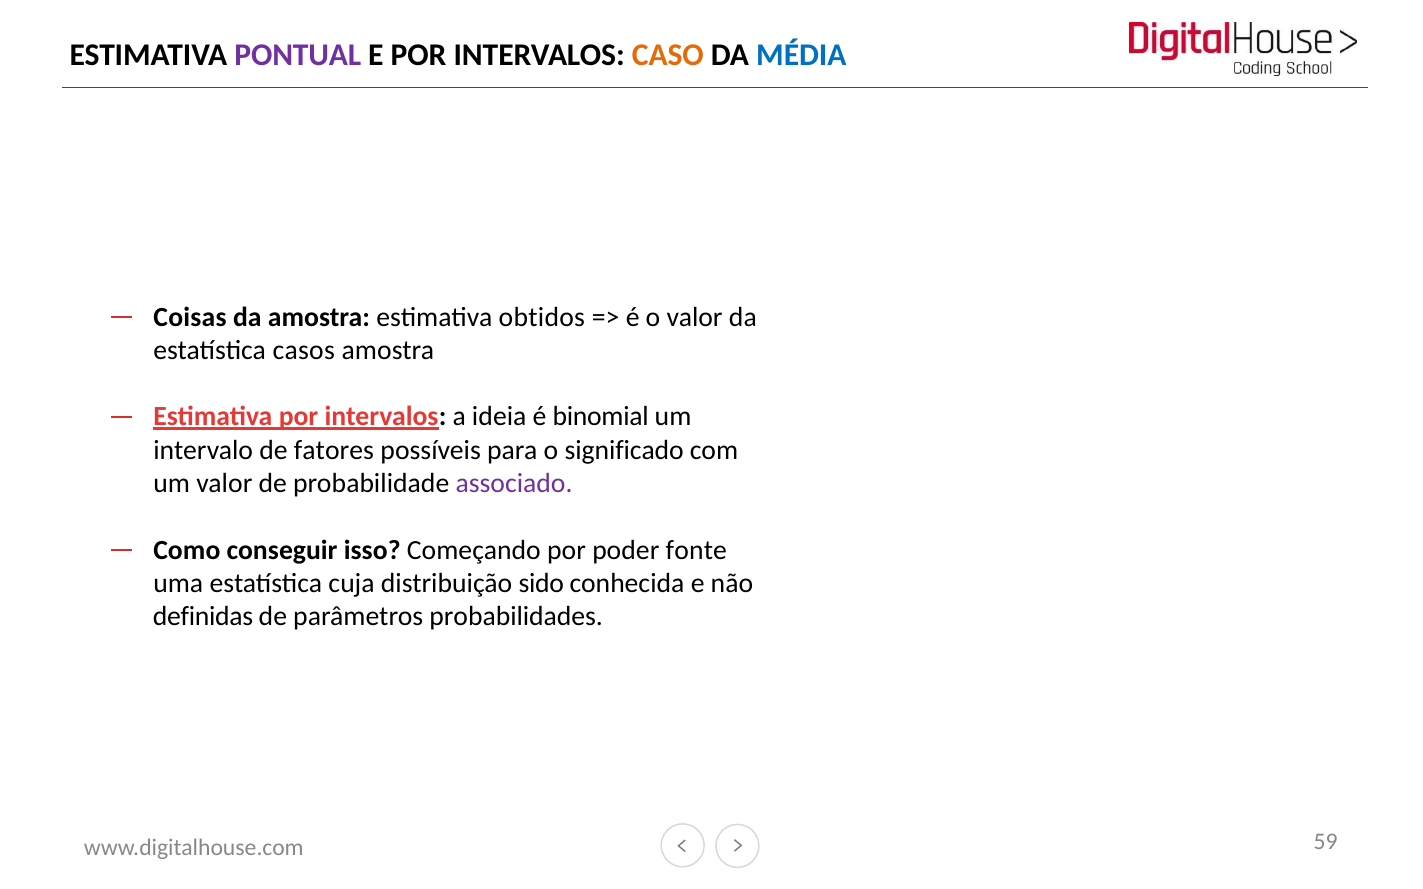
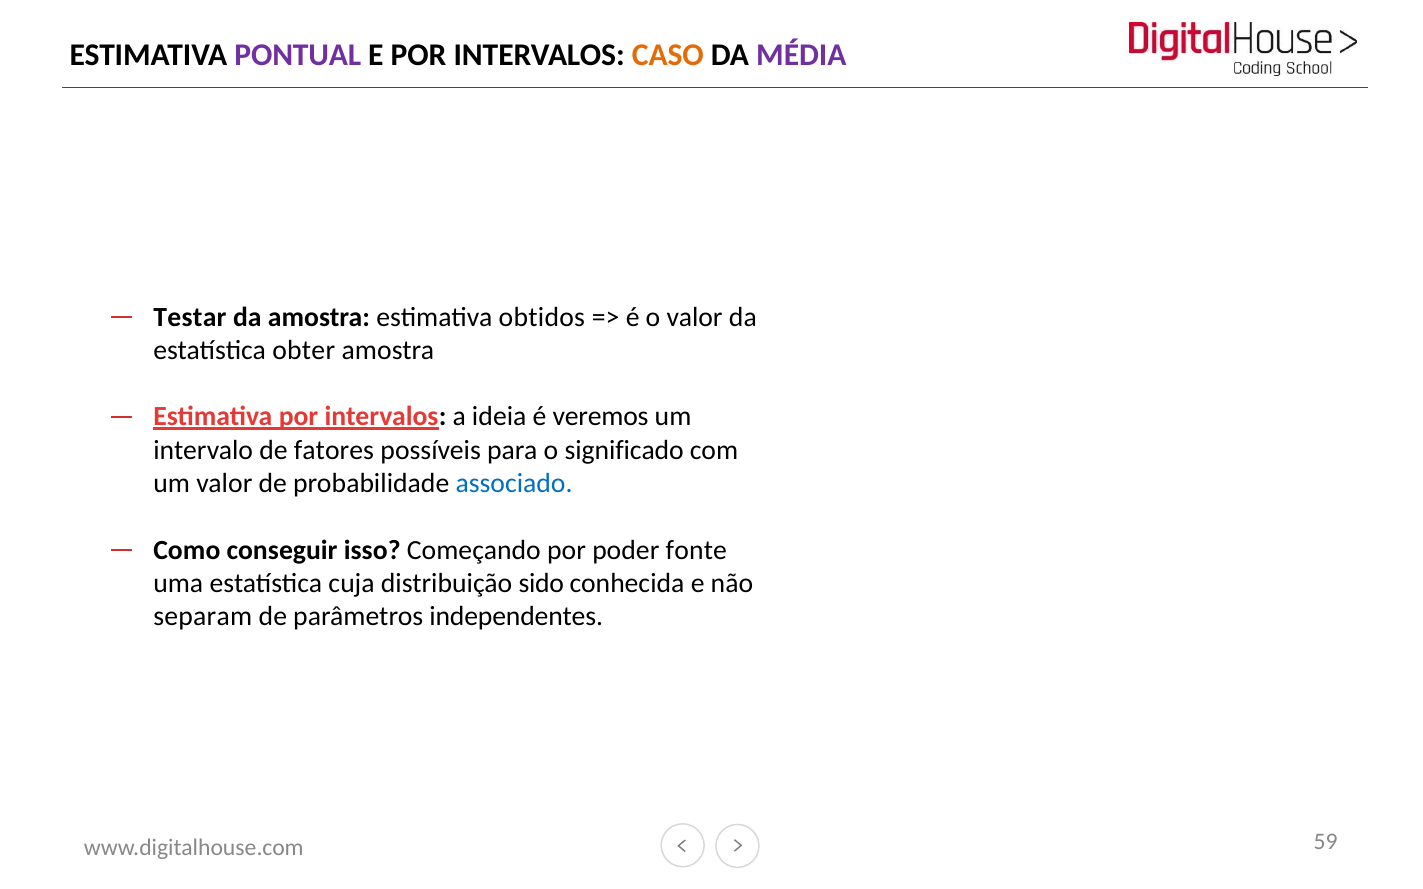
MÉDIA colour: blue -> purple (801, 56)
Coisas: Coisas -> Testar (190, 317)
casos: casos -> obter (304, 350)
binomial: binomial -> veremos (601, 417)
associado colour: purple -> blue (514, 484)
definidas: definidas -> separam (203, 617)
probabilidades: probabilidades -> independentes (516, 617)
